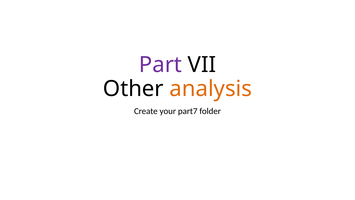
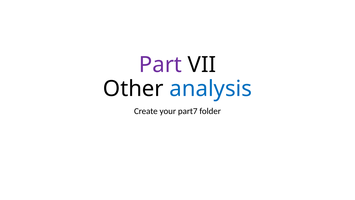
analysis colour: orange -> blue (211, 89)
